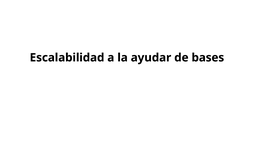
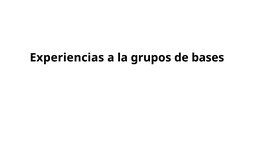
Escalabilidad: Escalabilidad -> Experiencias (67, 58)
ayudar: ayudar -> grupos (151, 58)
